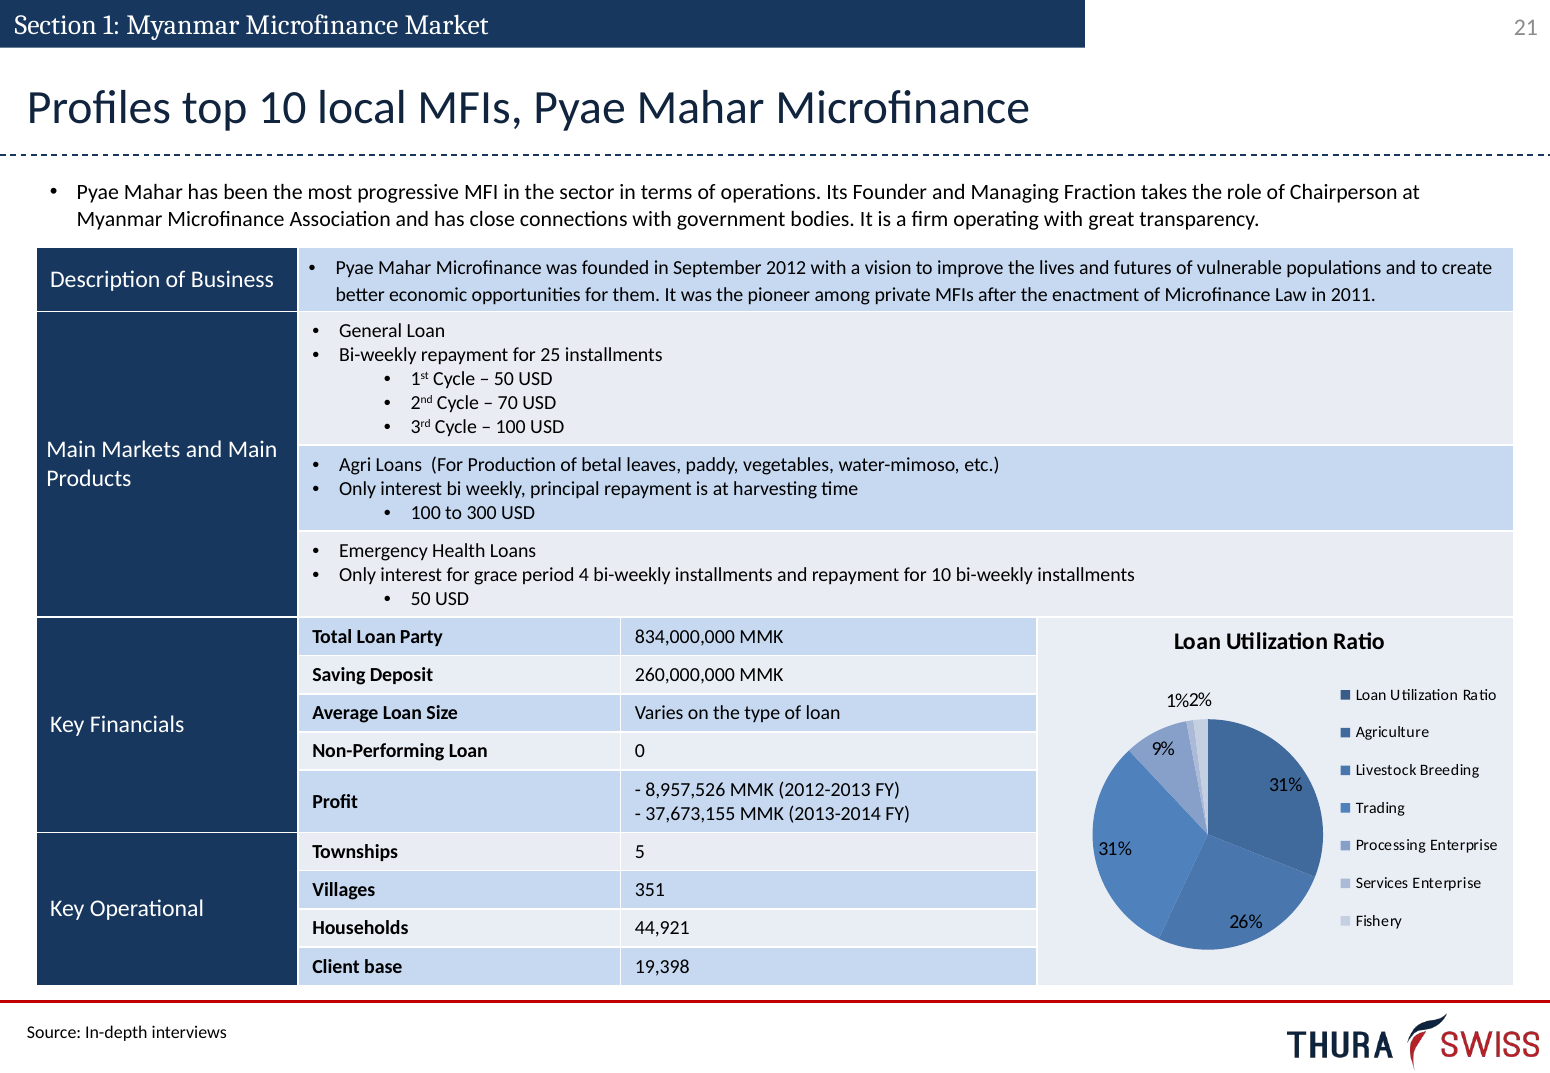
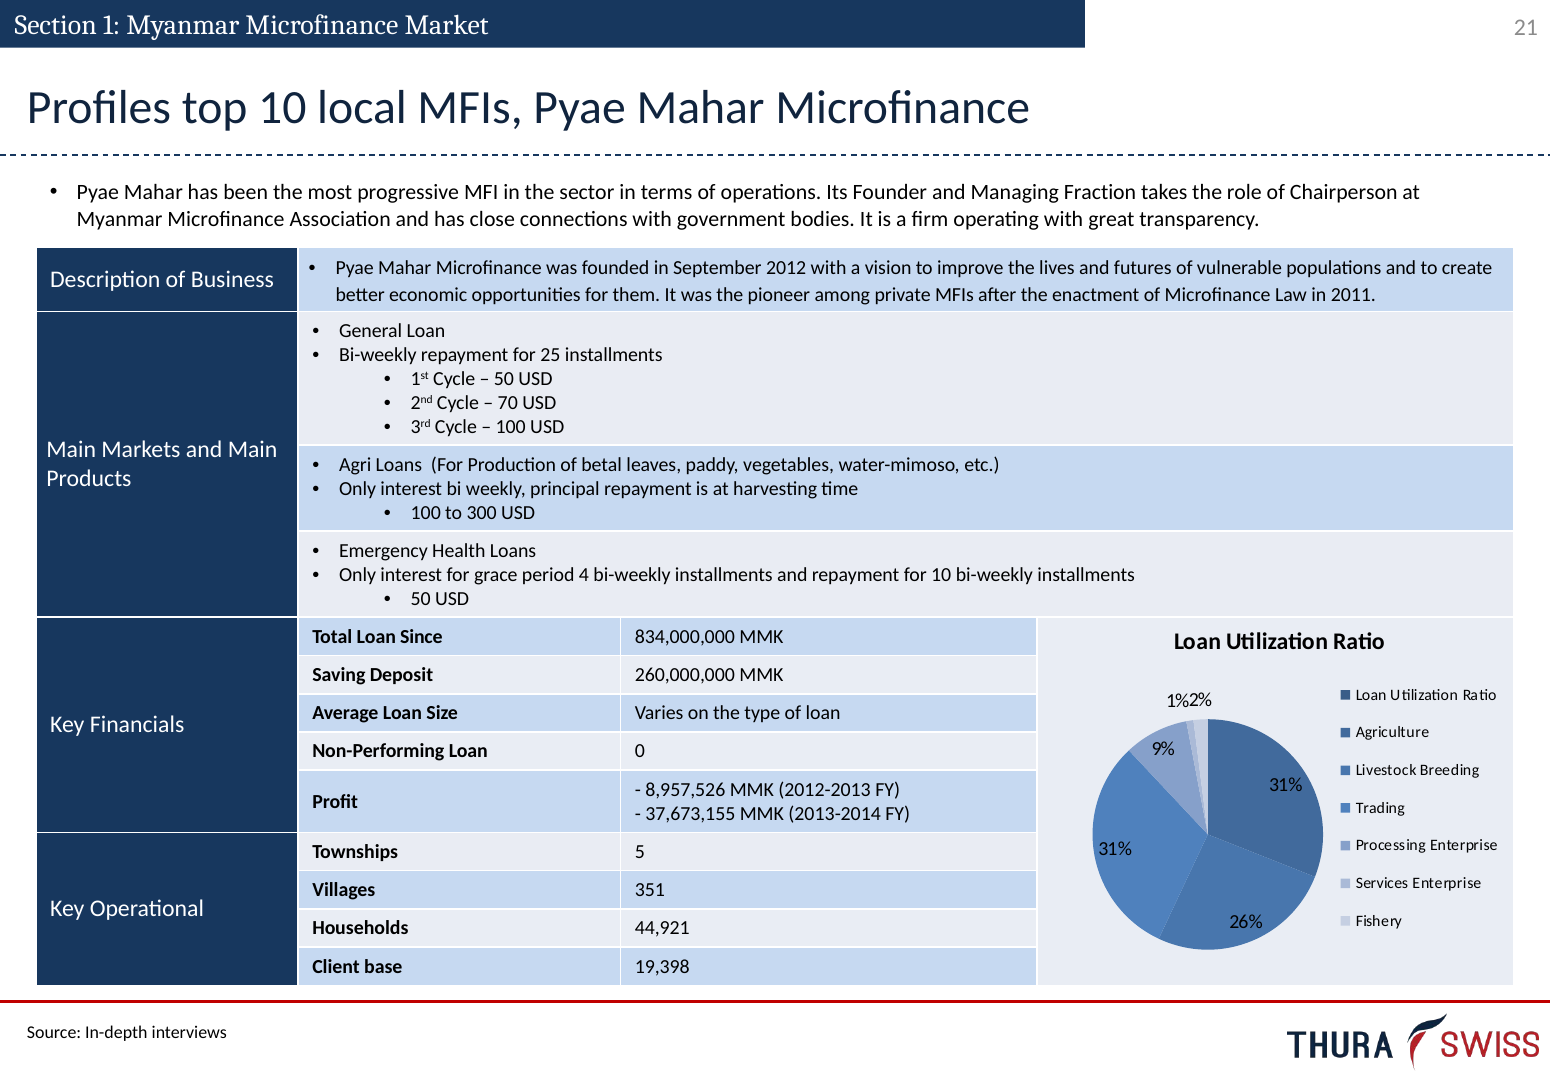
Party: Party -> Since (421, 637)
